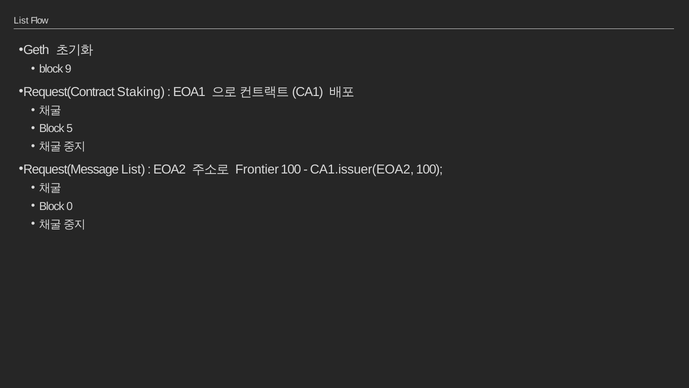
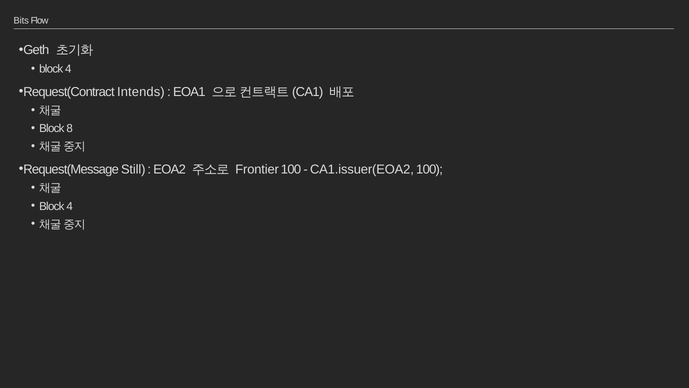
List: List -> Bits (21, 21)
9: 9 -> 4 (68, 69)
Staking: Staking -> Intends (141, 92)
5: 5 -> 8 (70, 128)
Request(Message List: List -> Still (133, 169)
0: 0 -> 4 (70, 206)
